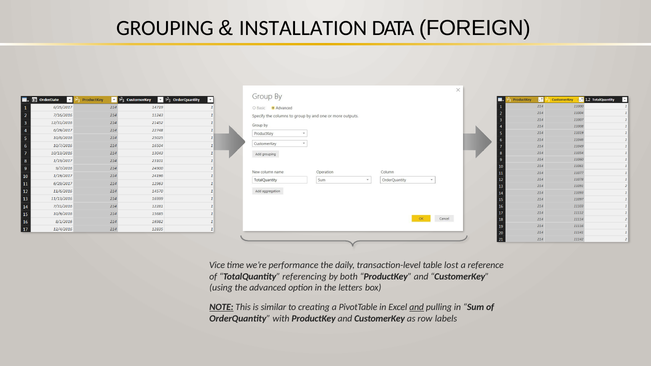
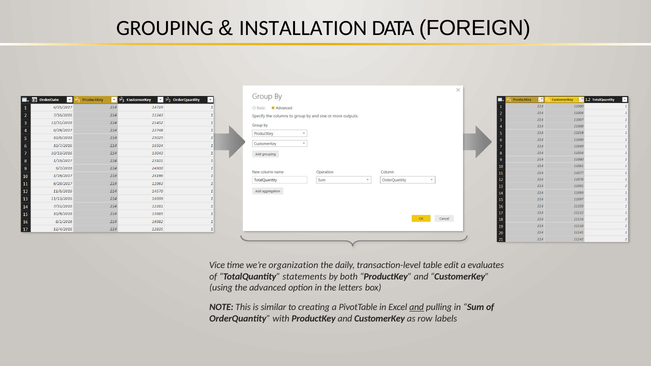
performance: performance -> organization (293, 265)
lost: lost -> edit (451, 265)
reference: reference -> evaluates (486, 265)
referencing: referencing -> statements (304, 277)
NOTE underline: present -> none (221, 307)
